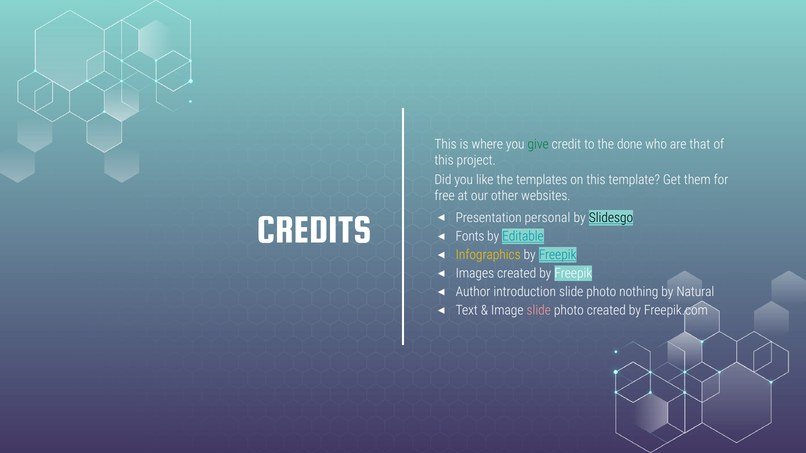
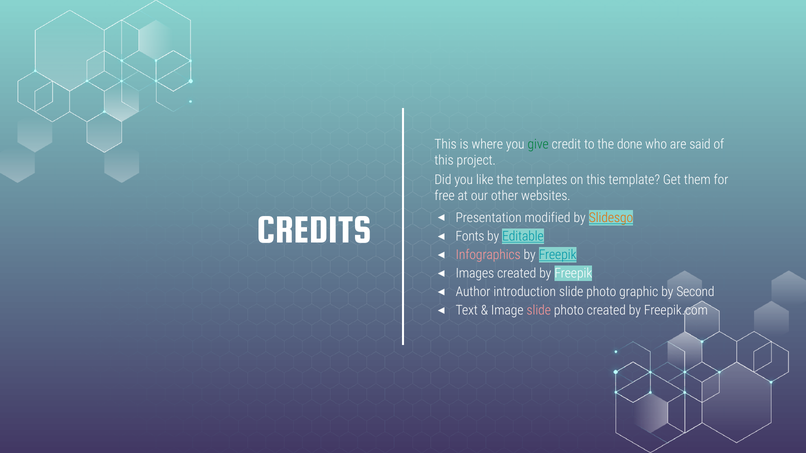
that: that -> said (700, 144)
personal: personal -> modified (548, 218)
Slidesgo colour: black -> orange (611, 218)
Infographics colour: yellow -> pink (488, 255)
nothing: nothing -> graphic (639, 292)
Natural: Natural -> Second (695, 292)
